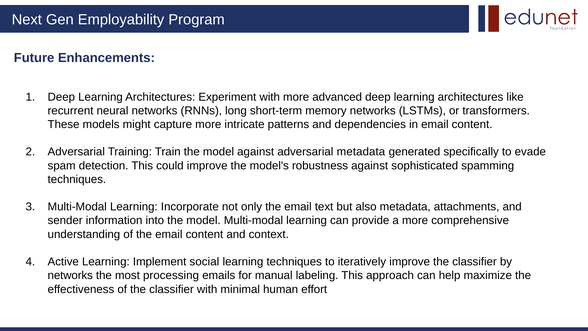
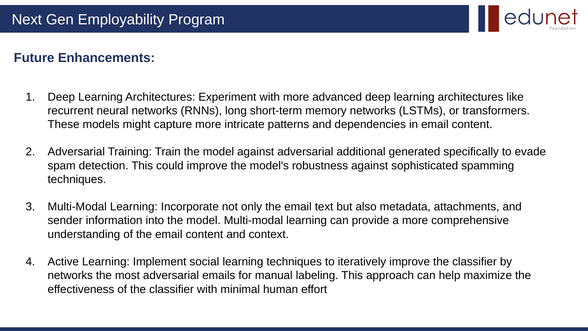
adversarial metadata: metadata -> additional (361, 152)
most processing: processing -> adversarial (171, 275)
